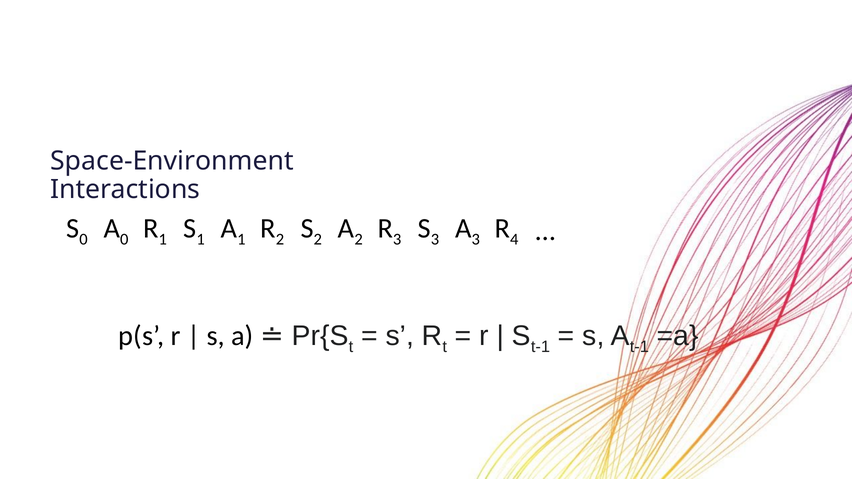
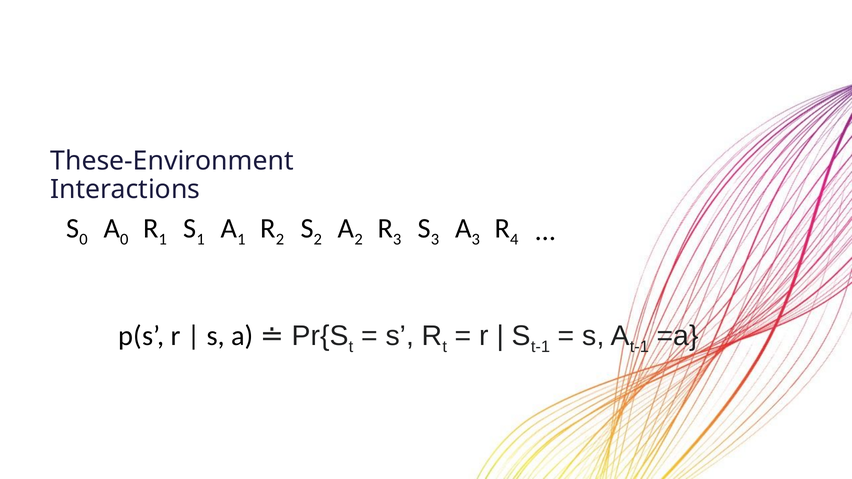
Space-Environment: Space-Environment -> These-Environment (172, 161)
